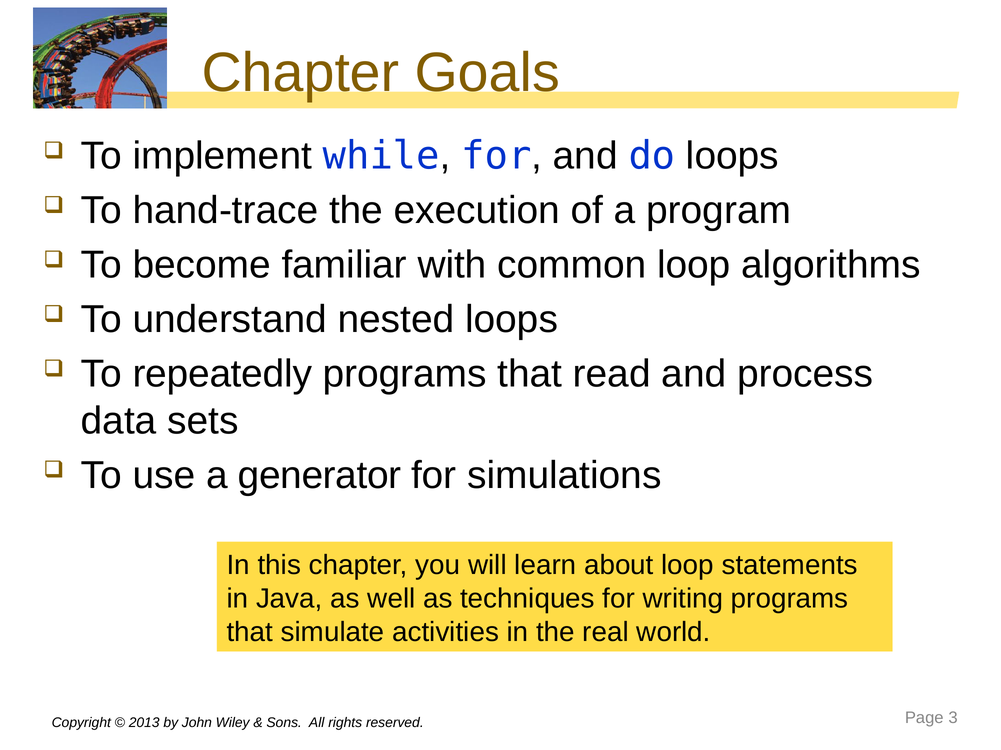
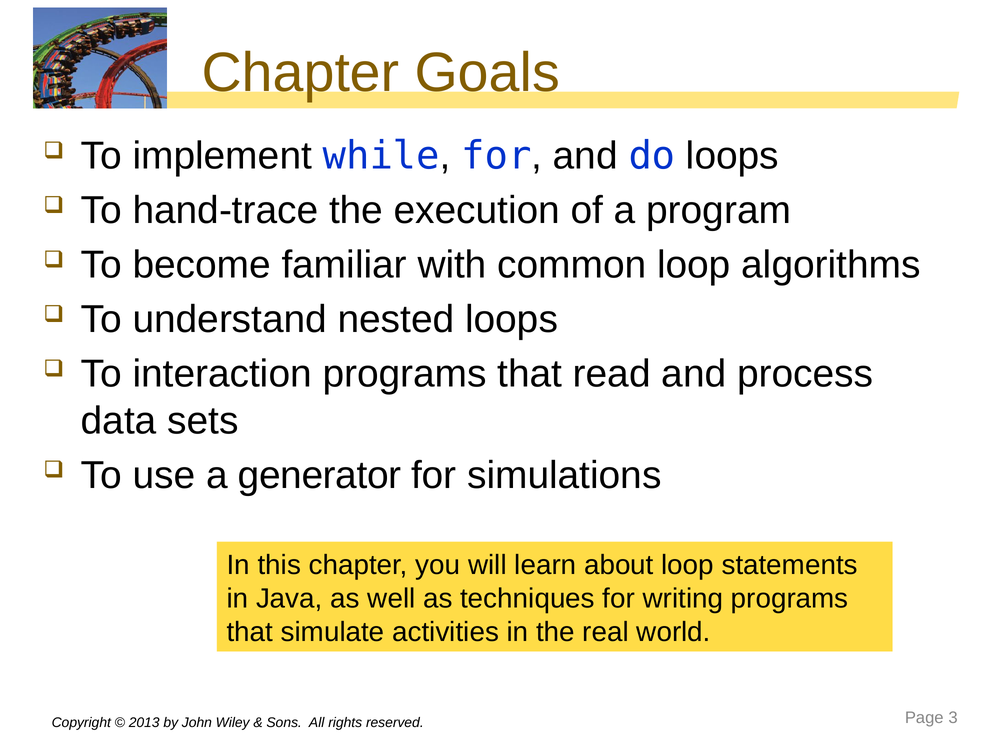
repeatedly: repeatedly -> interaction (222, 374)
